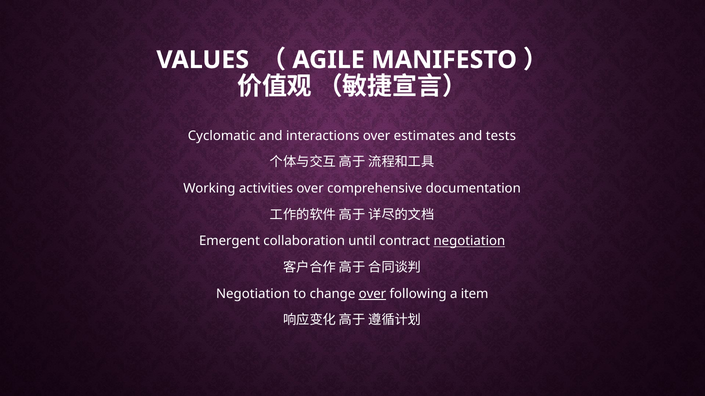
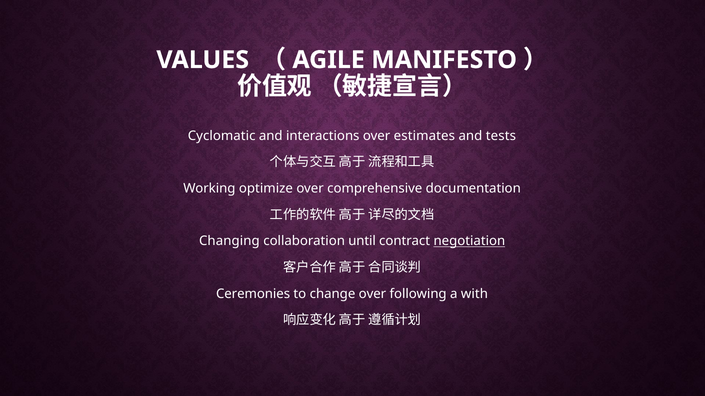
activities: activities -> optimize (266, 189)
Emergent: Emergent -> Changing (229, 241)
Negotiation: Negotiation -> Ceremonies (253, 294)
over underline: present -> none (372, 294)
item: item -> with (474, 294)
